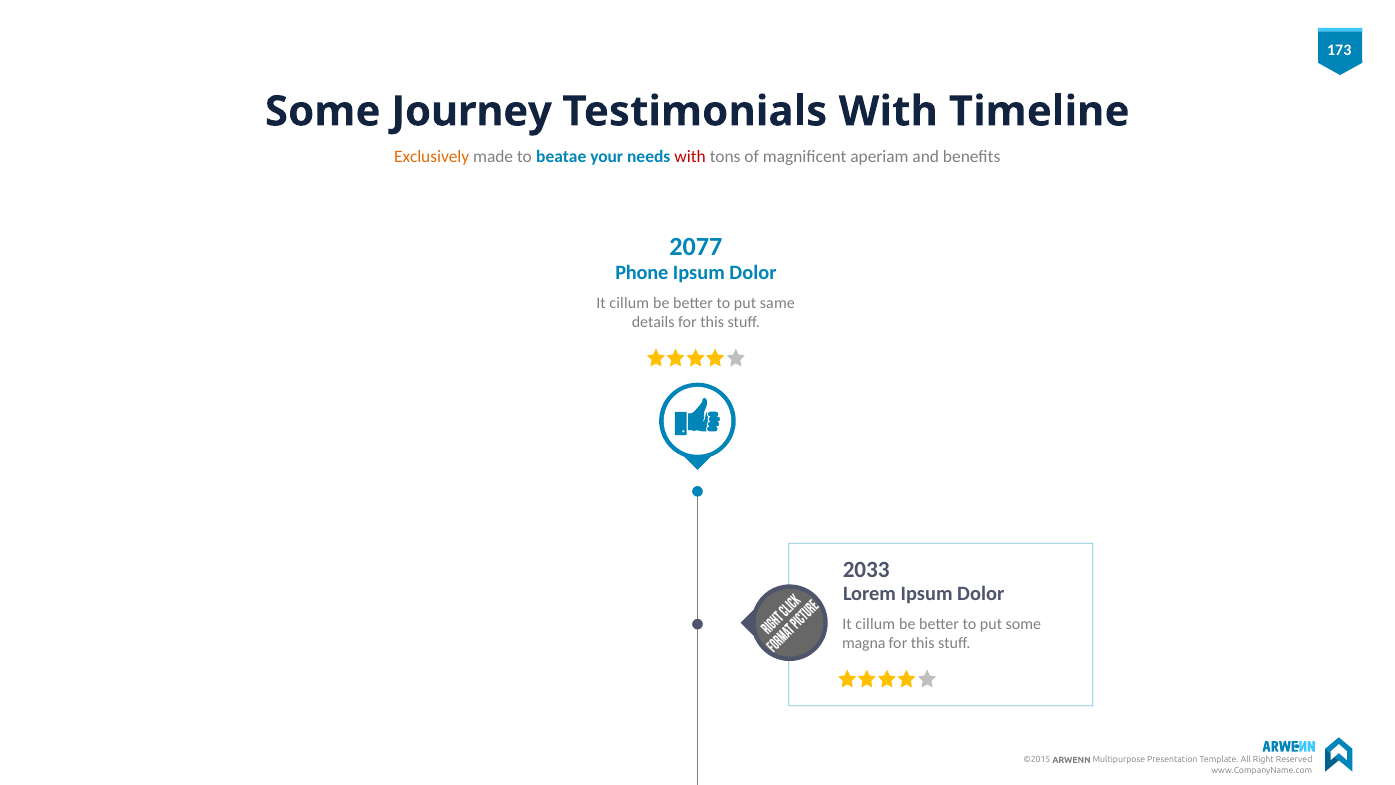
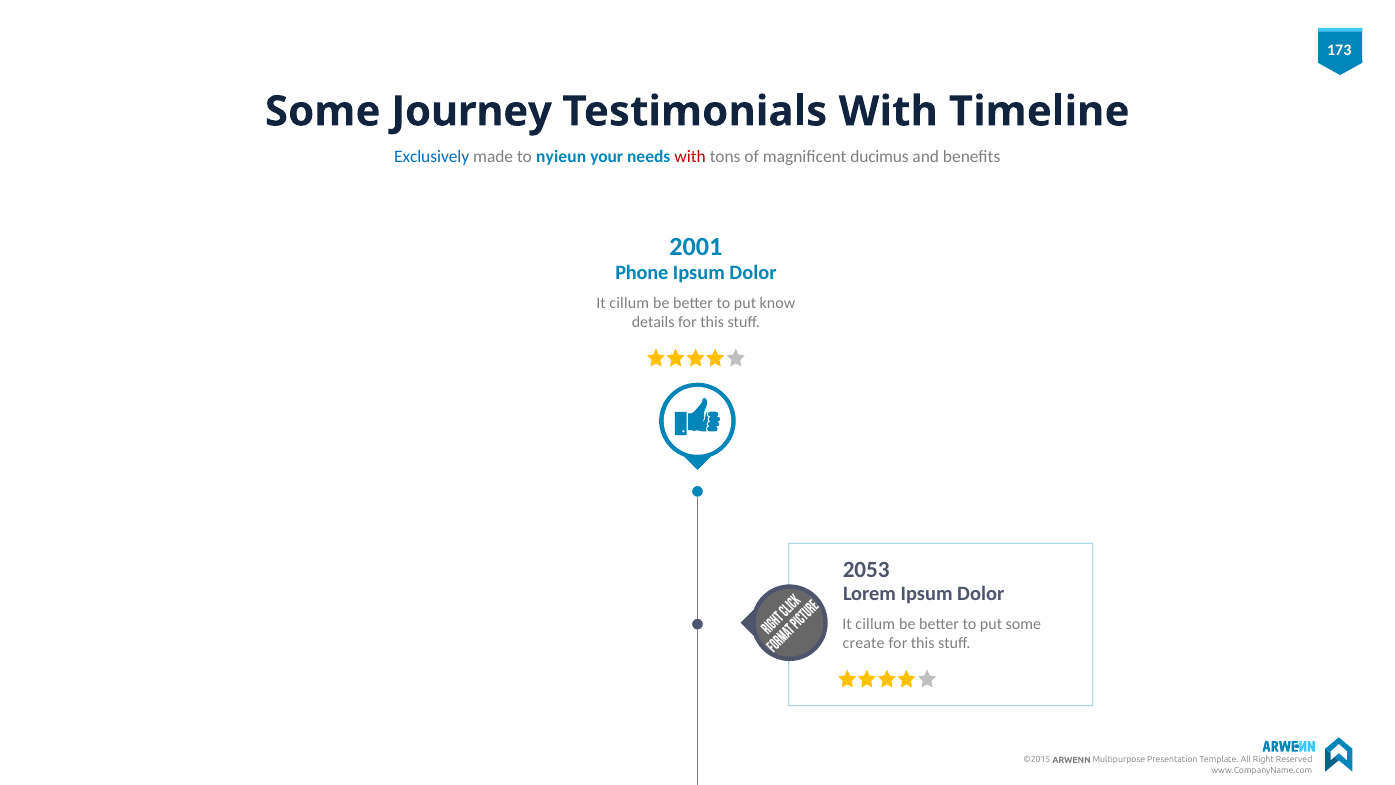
Exclusively colour: orange -> blue (432, 157)
beatae: beatae -> nyieun (561, 157)
aperiam: aperiam -> ducimus (880, 157)
2077: 2077 -> 2001 (696, 247)
same: same -> know (777, 303)
2033: 2033 -> 2053 (866, 569)
magna: magna -> create (864, 643)
